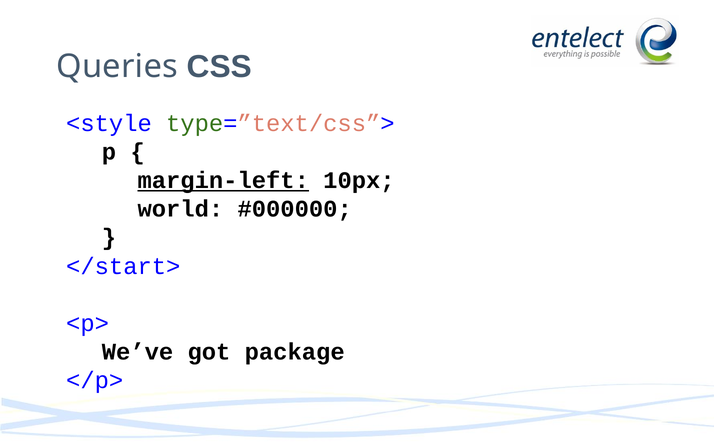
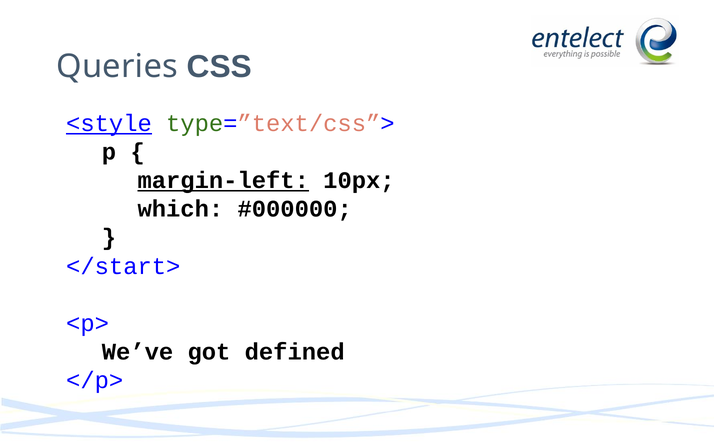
<style underline: none -> present (109, 124)
world: world -> which (180, 209)
package: package -> defined (295, 352)
